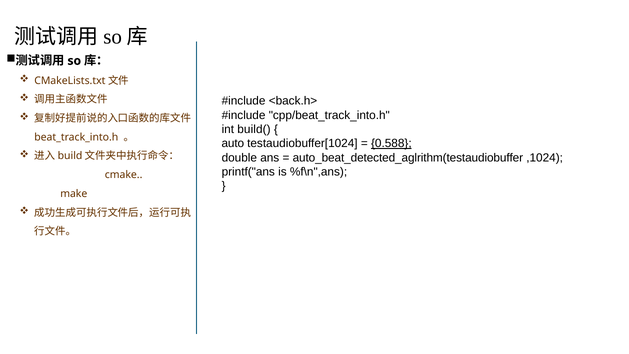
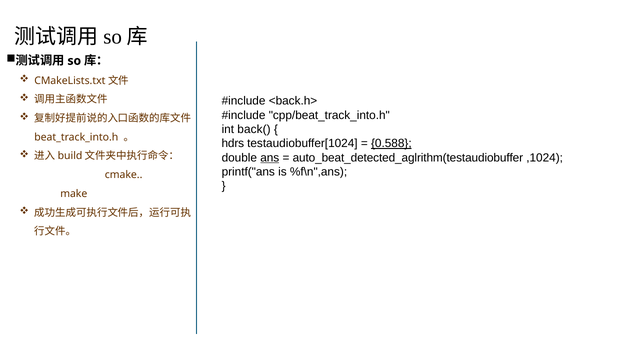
build(: build( -> back( (254, 129)
auto: auto -> hdrs (233, 143)
ans underline: none -> present (270, 158)
